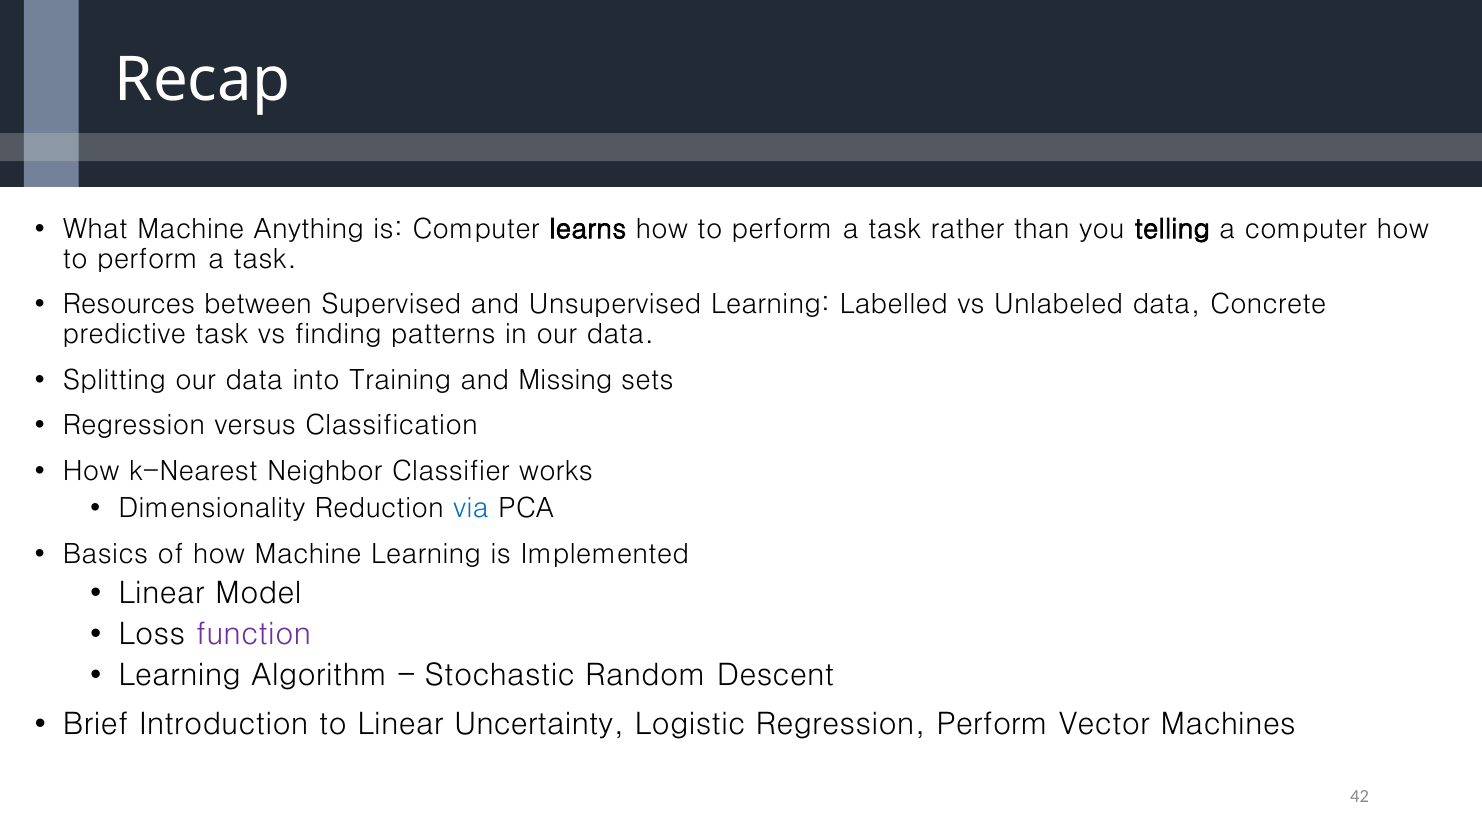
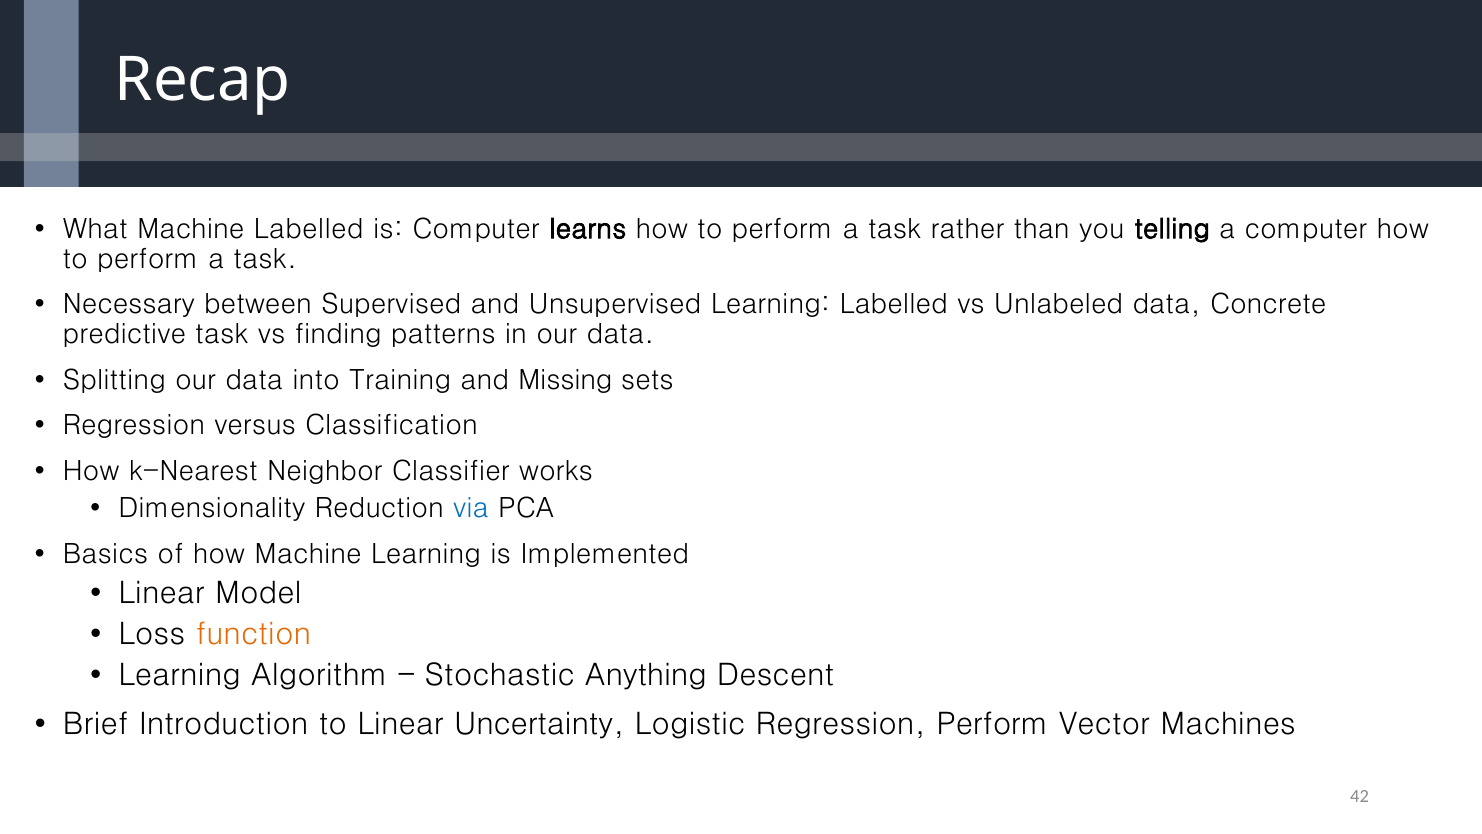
Machine Anything: Anything -> Labelled (309, 229)
Resources: Resources -> Necessary (129, 304)
function colour: purple -> orange (253, 634)
Random: Random -> Anything (646, 675)
